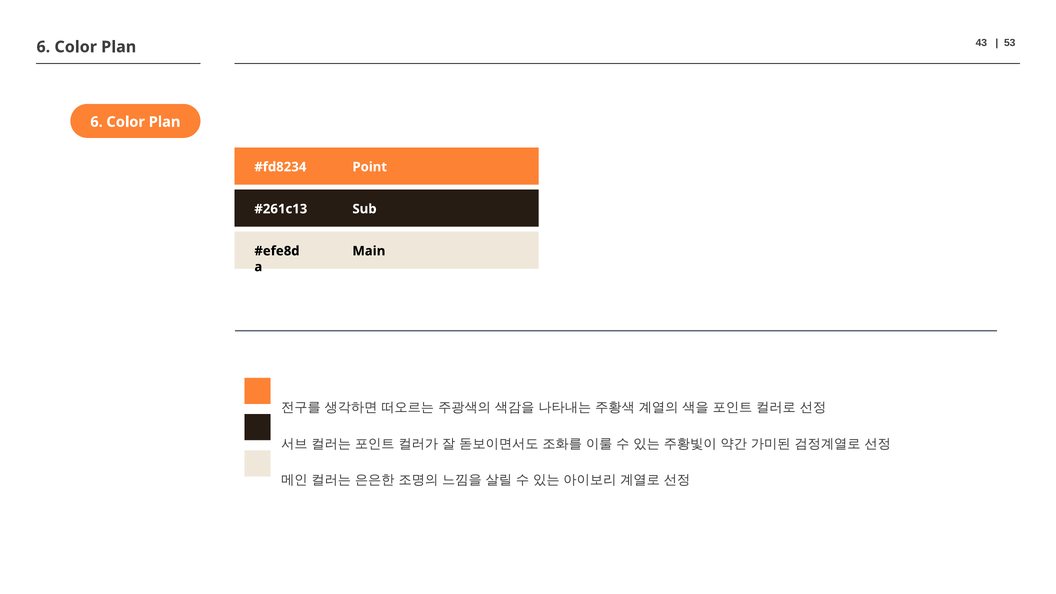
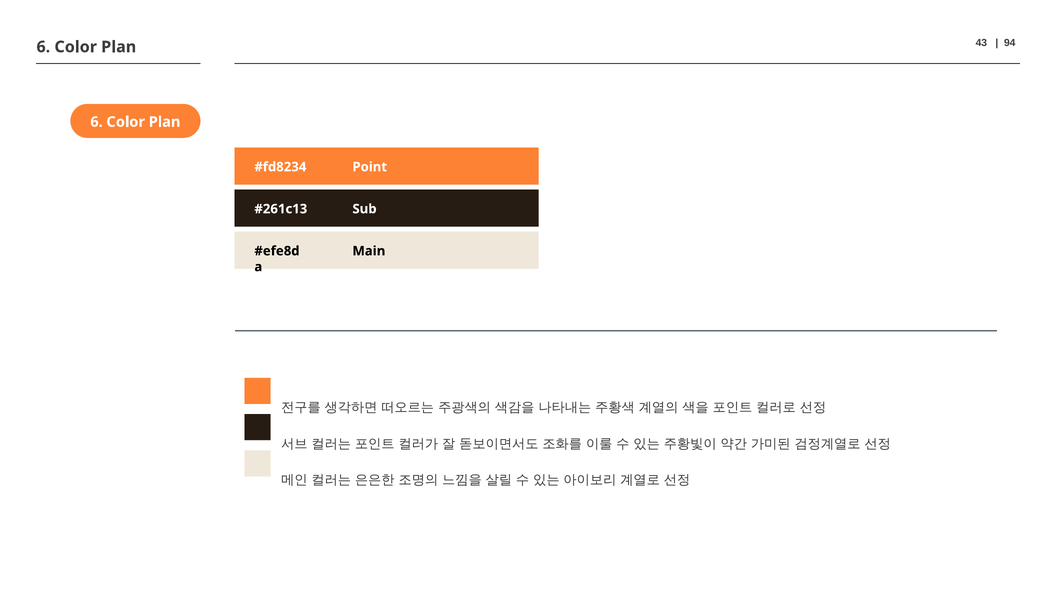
53: 53 -> 94 (1010, 43)
